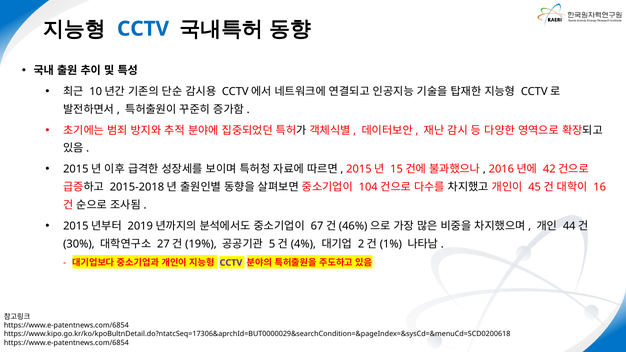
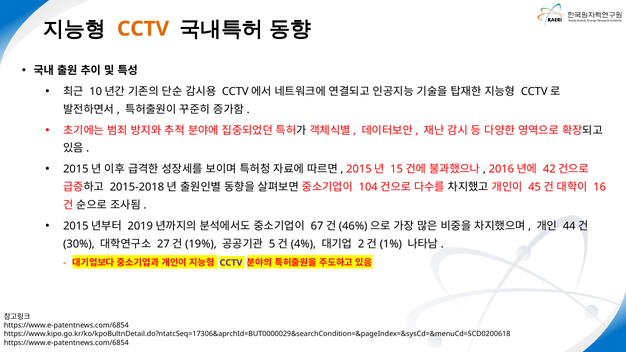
CCTV colour: blue -> orange (143, 29)
